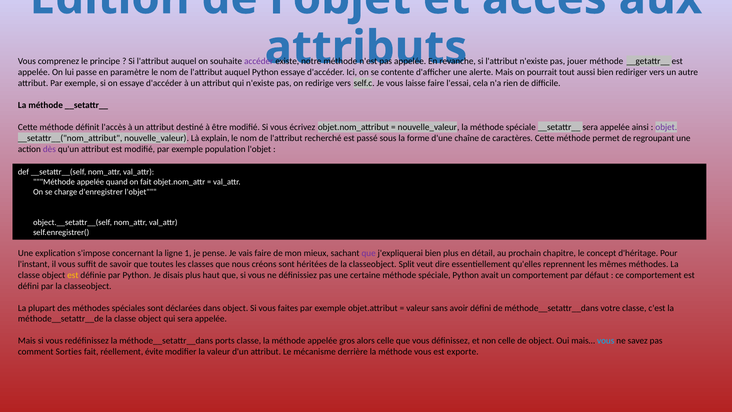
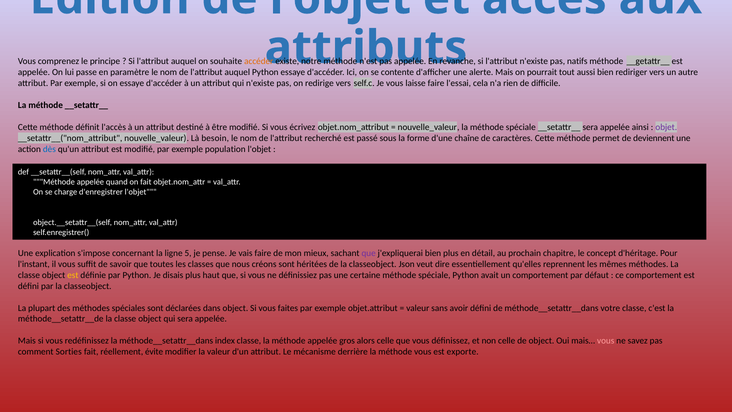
accéder colour: purple -> orange (259, 61)
jouer: jouer -> natifs (577, 61)
explain: explain -> besoin (215, 138)
regroupant: regroupant -> deviennent (654, 138)
dès colour: purple -> blue (49, 149)
1: 1 -> 5 (188, 253)
Split: Split -> Json (407, 264)
ports: ports -> index (225, 341)
vous colour: light blue -> pink (606, 341)
